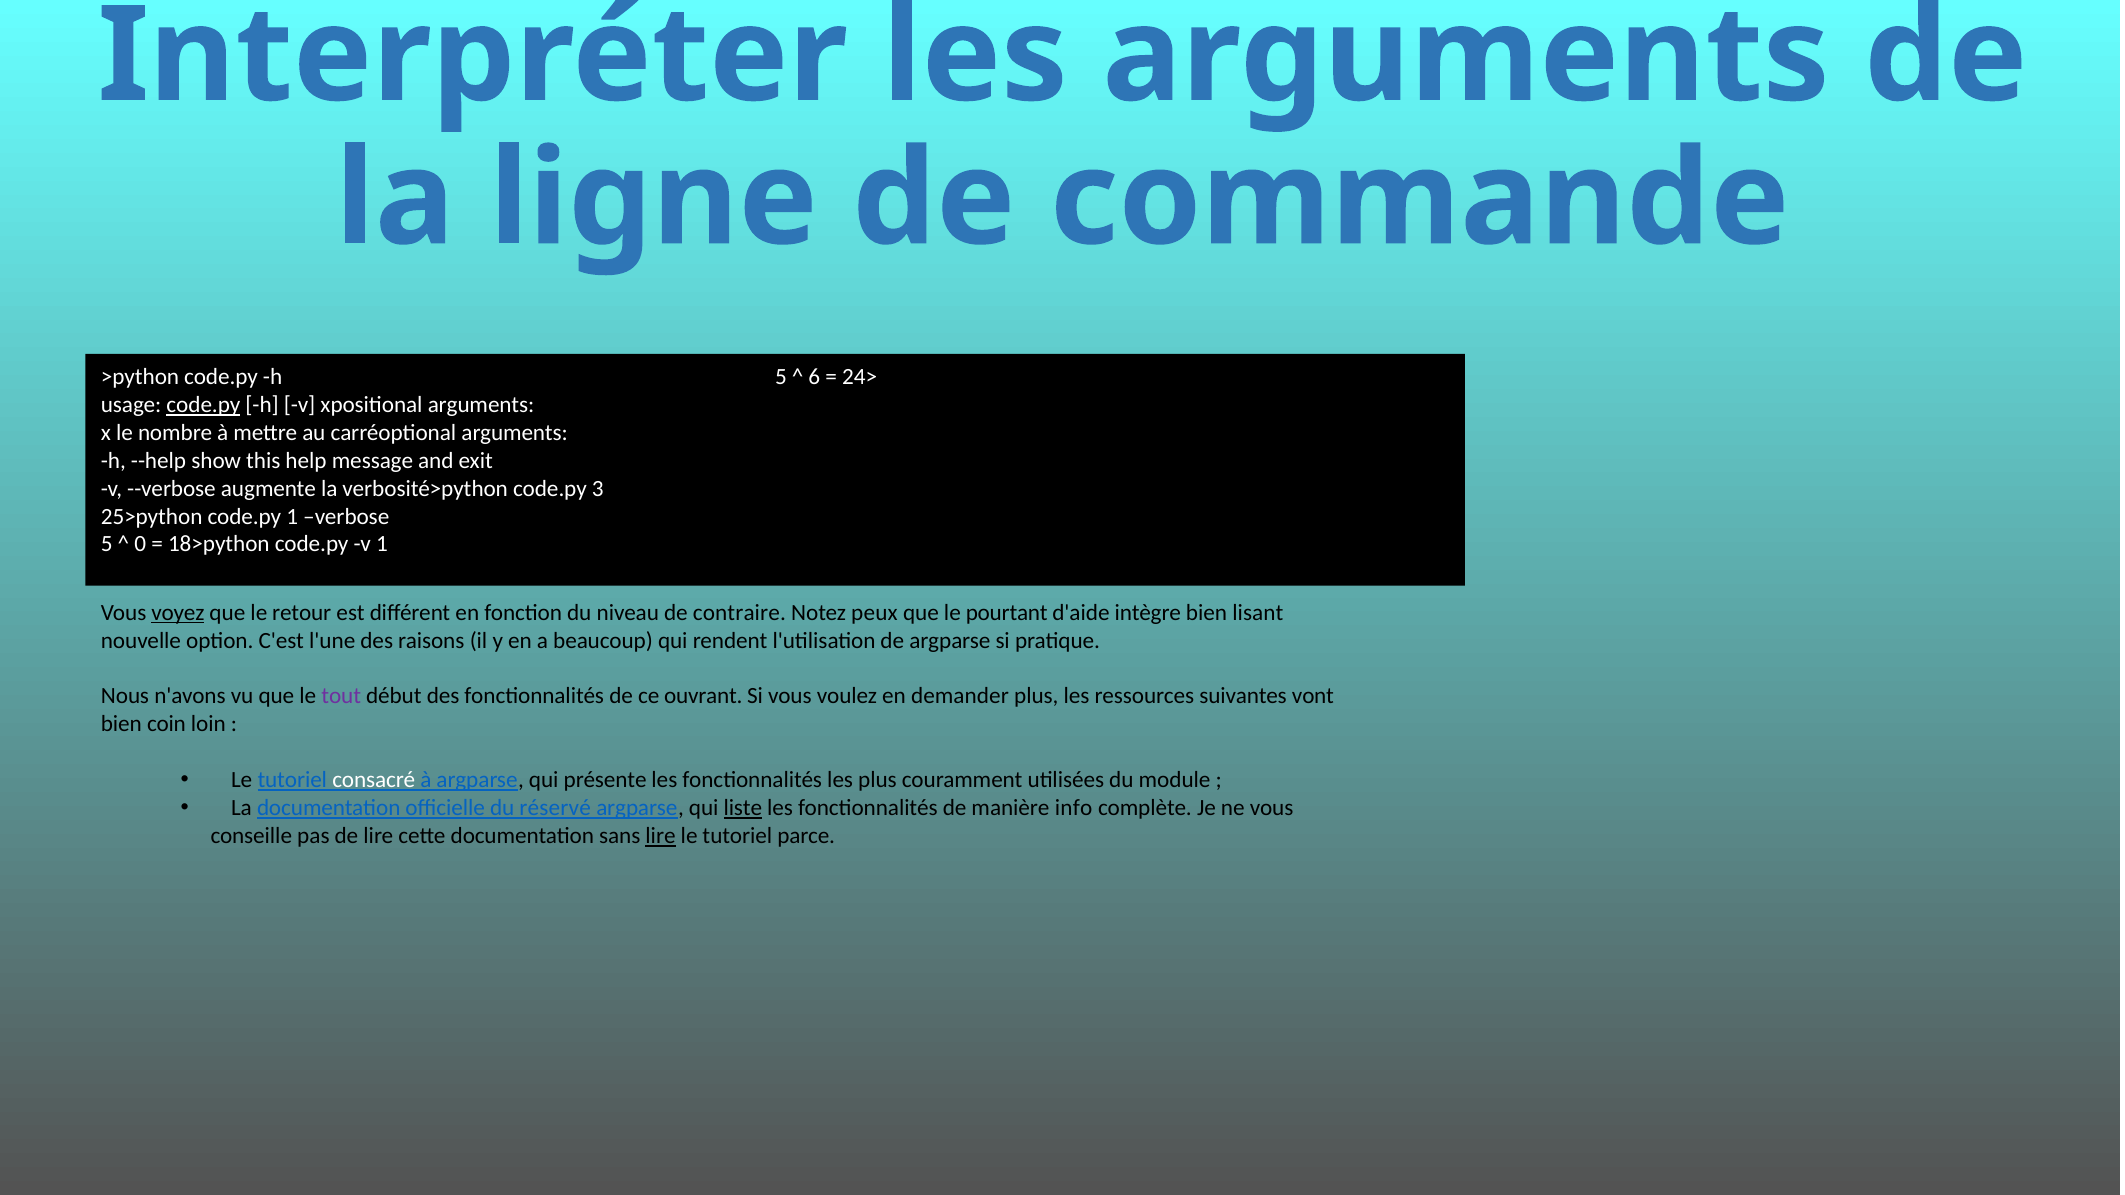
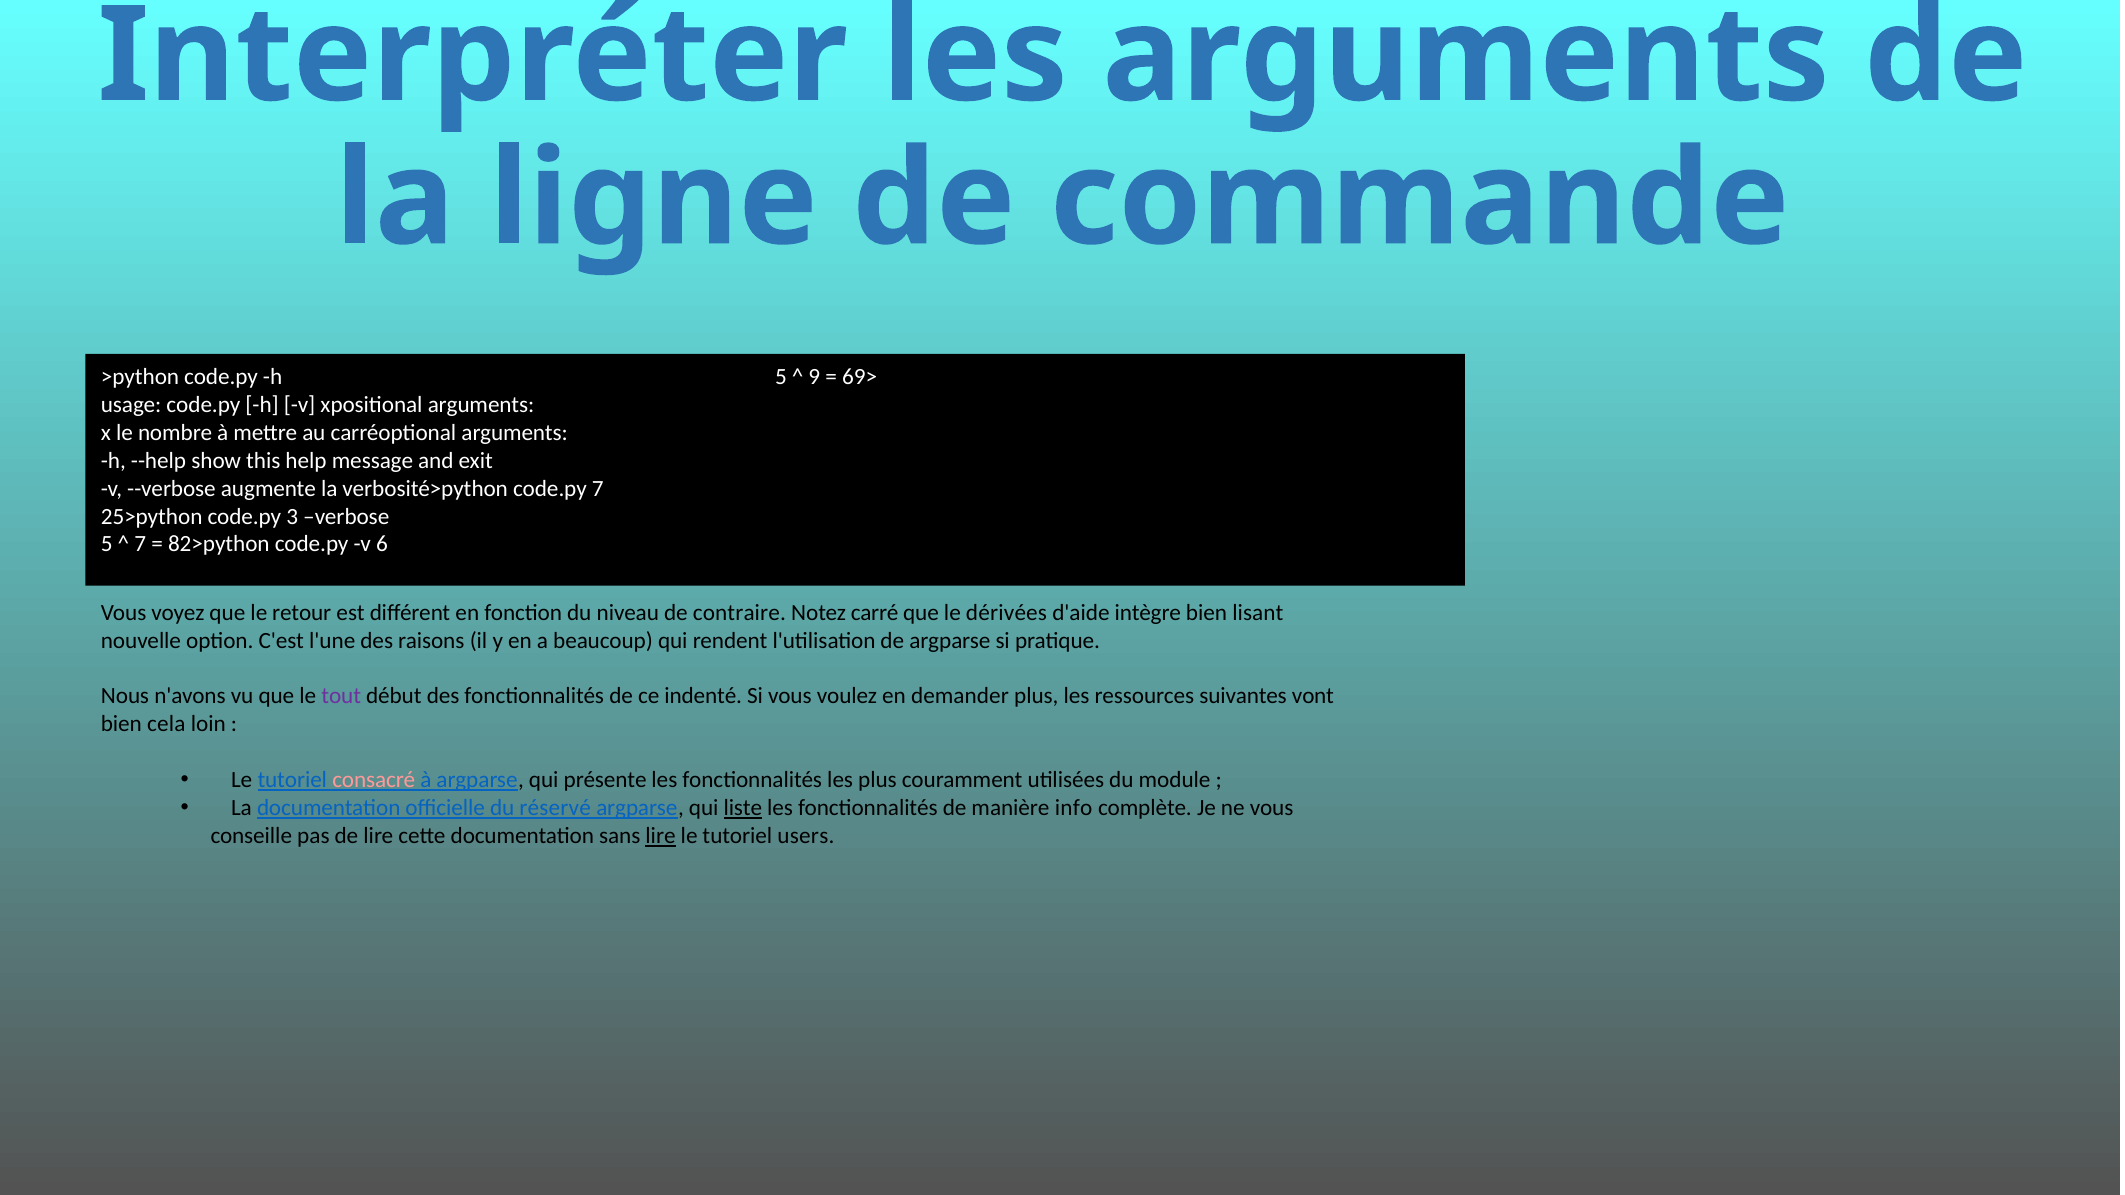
6: 6 -> 9 (814, 377)
24>: 24> -> 69> (860, 377)
code.py underline: present -> none (203, 405)
code.py 3: 3 -> 7 (598, 489)
code.py 1: 1 -> 3 (292, 517)
0: 0 -> 7 (140, 544)
18>python: 18>python -> 82>python (219, 544)
v 1: 1 -> 6 (382, 544)
voyez underline: present -> none (178, 613)
peux: peux -> carré (875, 613)
pourtant: pourtant -> dérivées (1006, 613)
ouvrant: ouvrant -> indenté (703, 696)
coin: coin -> cela (166, 724)
consacré colour: white -> pink (374, 780)
parce: parce -> users (806, 836)
